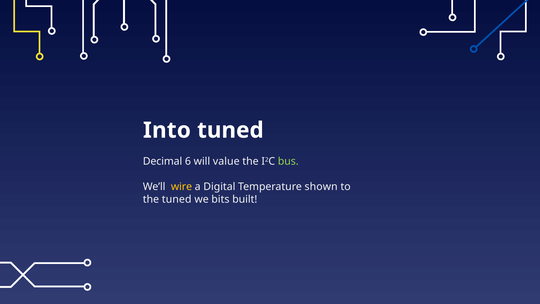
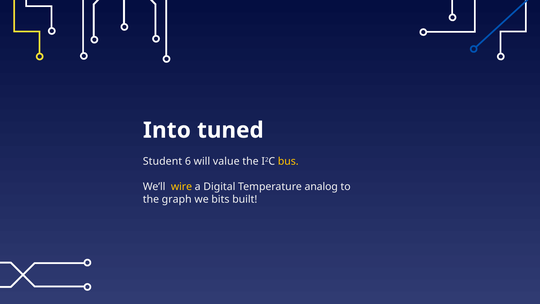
Decimal: Decimal -> Student (162, 161)
bus colour: light green -> yellow (288, 161)
shown: shown -> analog (321, 186)
the tuned: tuned -> graph (177, 199)
